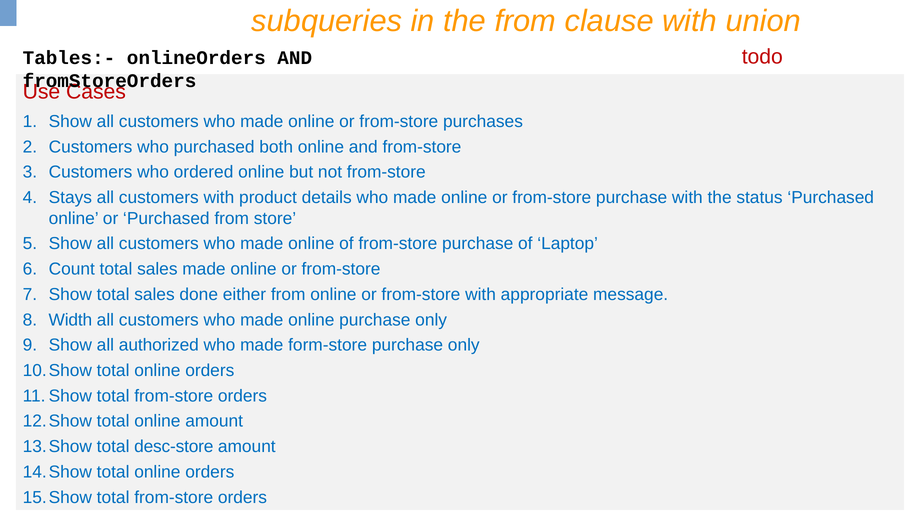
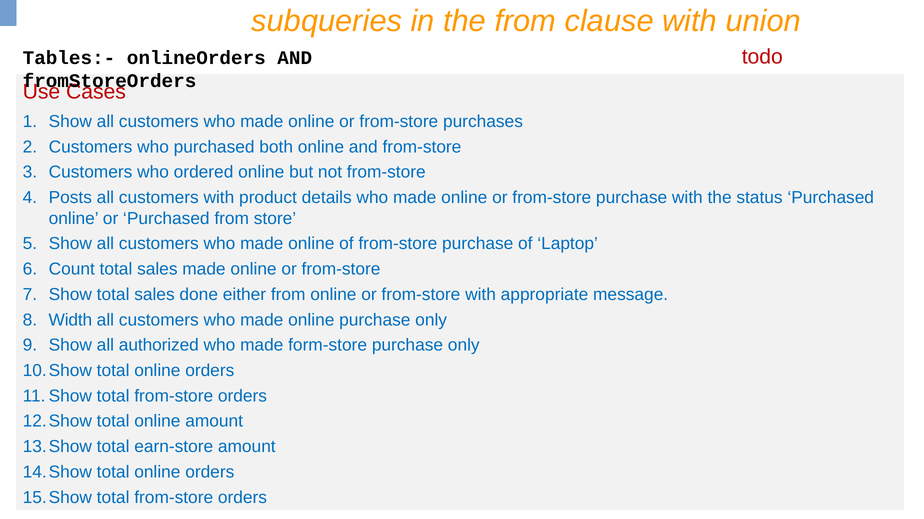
Stays: Stays -> Posts (70, 198)
desc-store: desc-store -> earn-store (174, 447)
